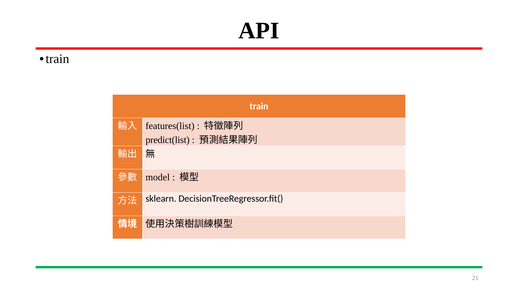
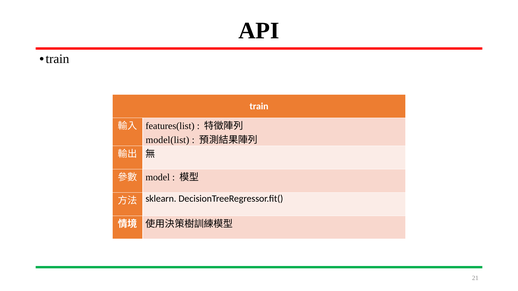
predict(list: predict(list -> model(list (167, 140)
